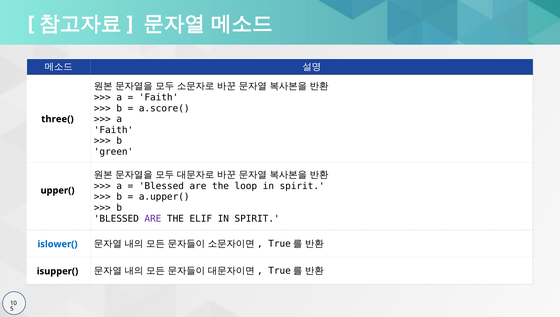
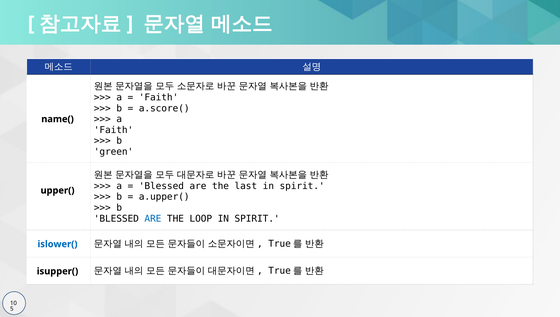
three(: three( -> name( (58, 119)
loop: loop -> last (246, 186)
ARE colour: purple -> blue (153, 218)
ELIF: ELIF -> LOOP (201, 218)
